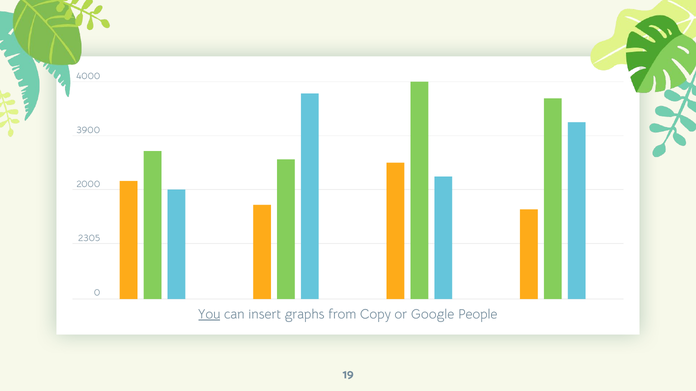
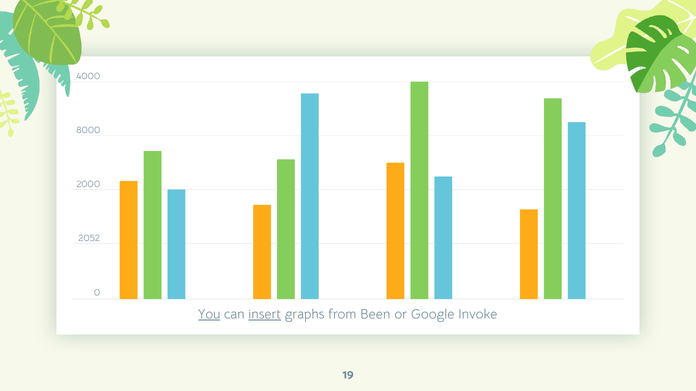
3900: 3900 -> 8000 (88, 130)
2305: 2305 -> 2052 (89, 239)
insert underline: none -> present (265, 315)
Copy: Copy -> Been (375, 315)
People: People -> Invoke (478, 315)
